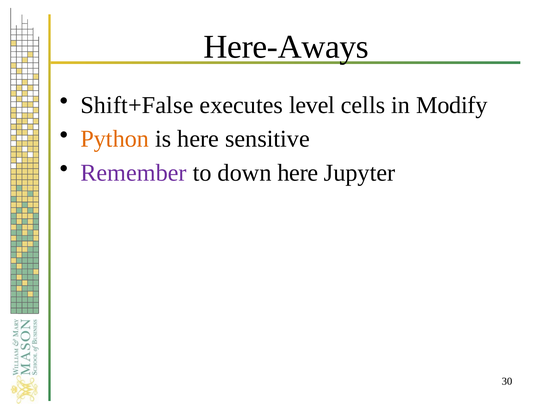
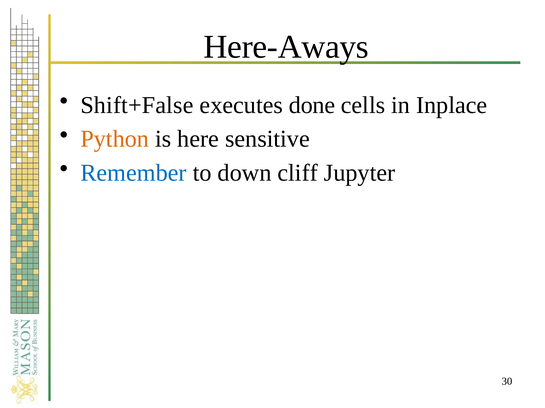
level: level -> done (312, 105)
Modify: Modify -> Inplace (452, 105)
Remember colour: purple -> blue (134, 173)
down here: here -> cliff (298, 173)
